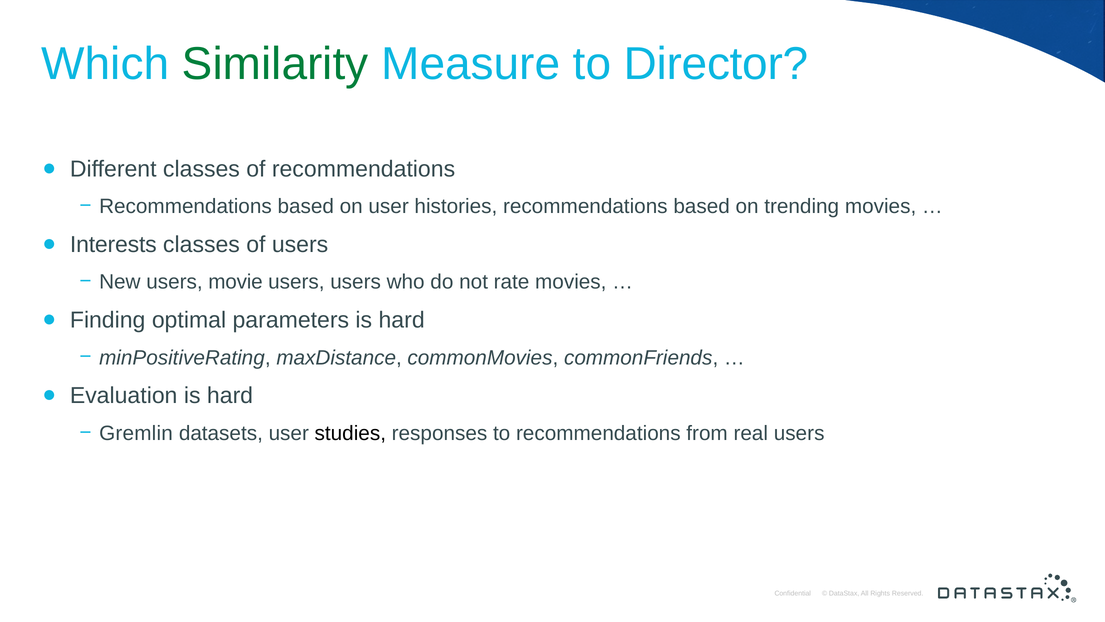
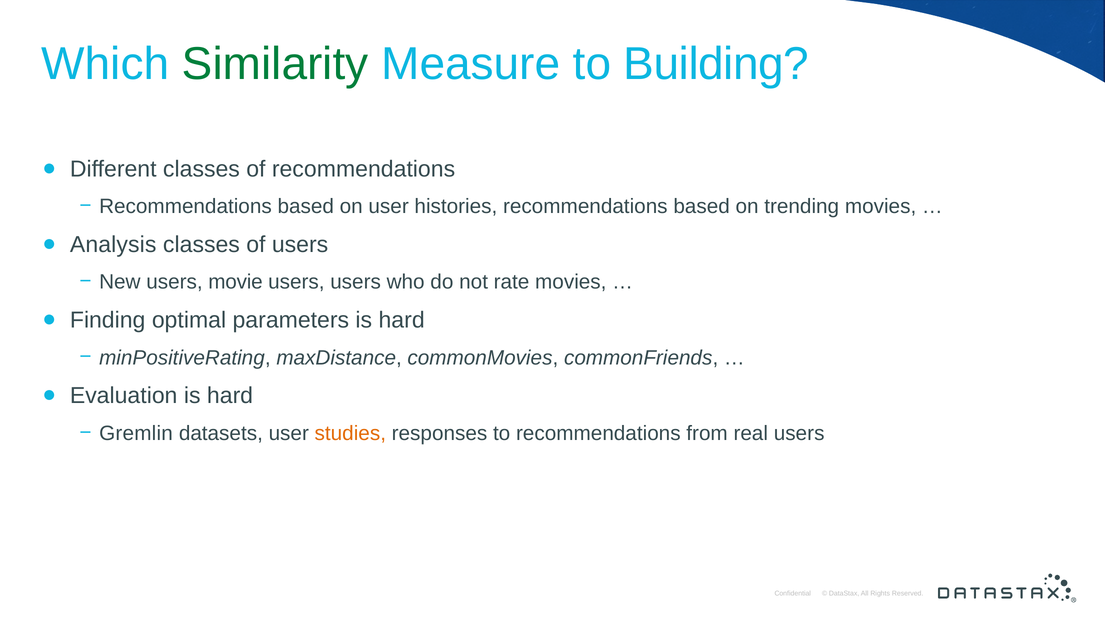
Director: Director -> Building (716, 64)
Interests: Interests -> Analysis (113, 244)
studies colour: black -> orange (350, 433)
